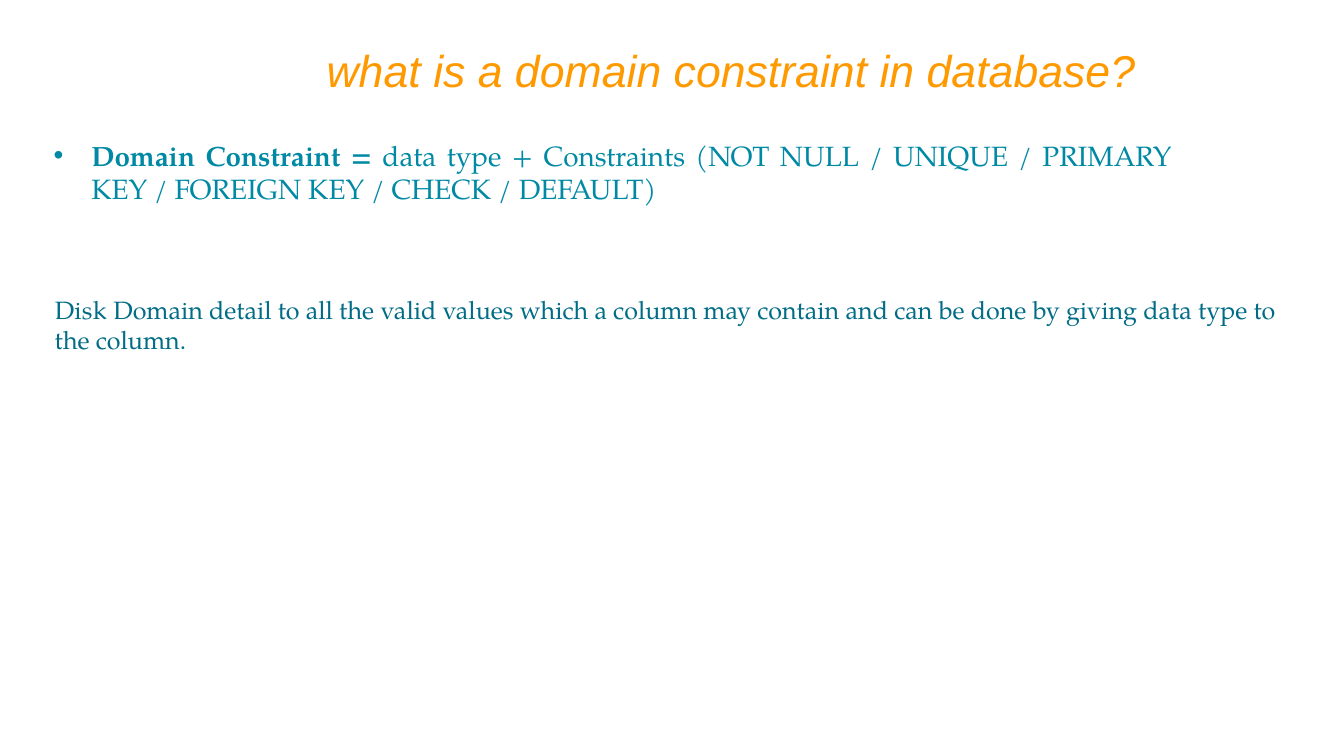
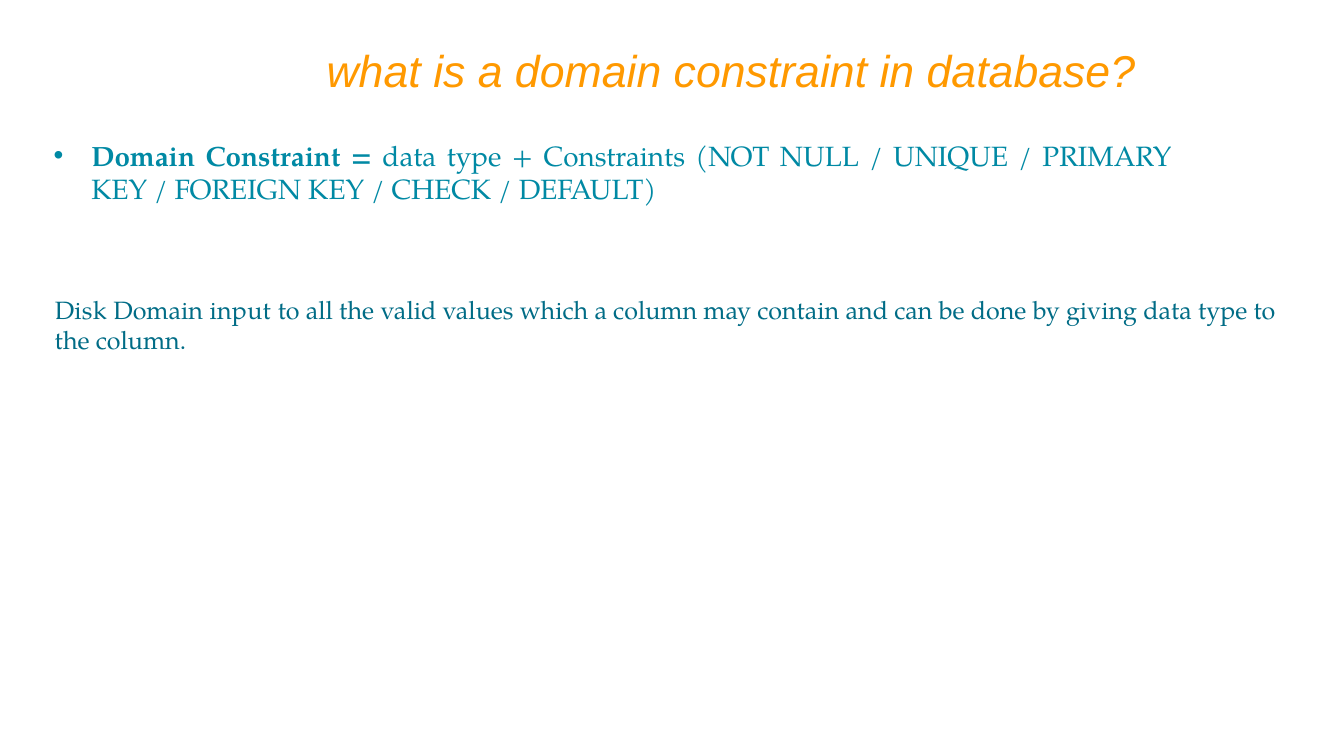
detail: detail -> input (240, 312)
